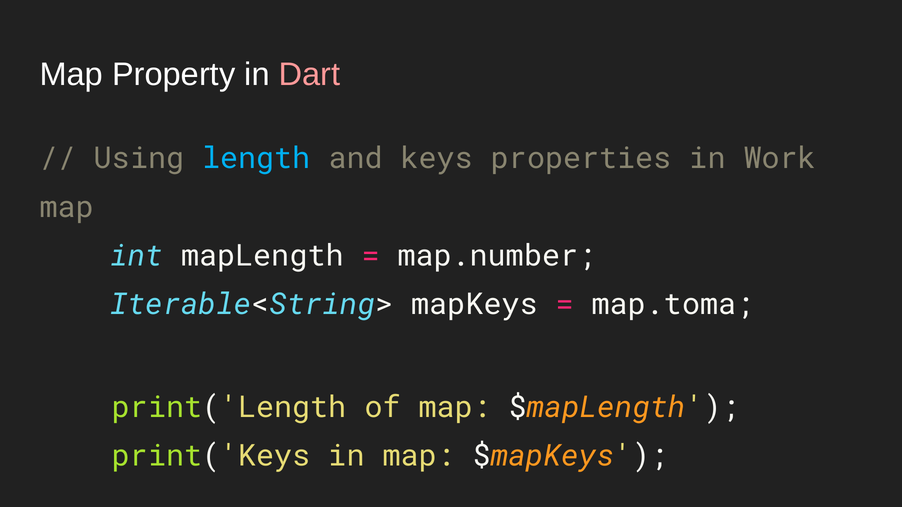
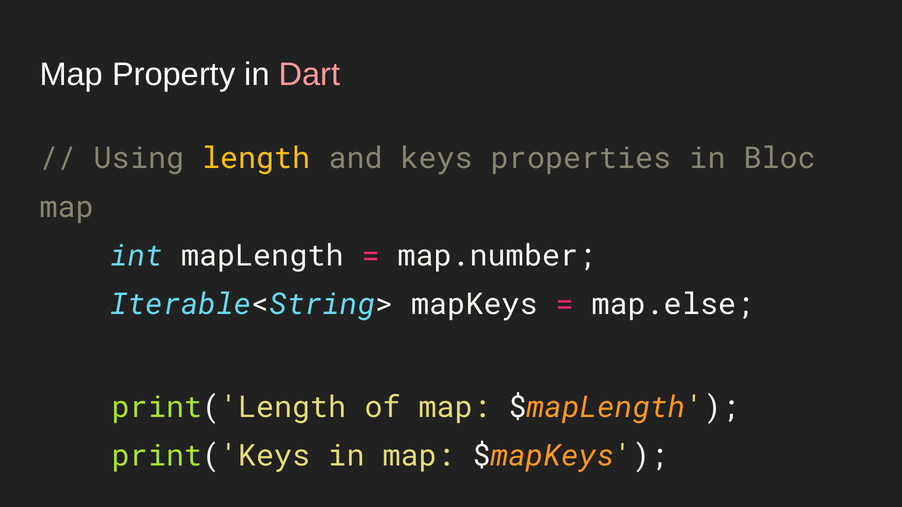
length colour: light blue -> yellow (256, 159)
Work: Work -> Bloc (780, 159)
map.toma: map.toma -> map.else (673, 305)
